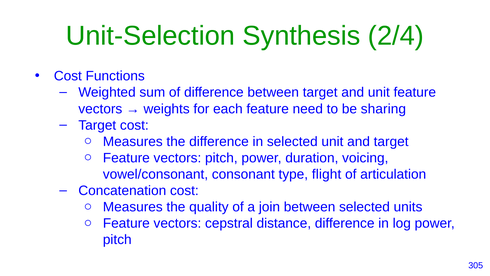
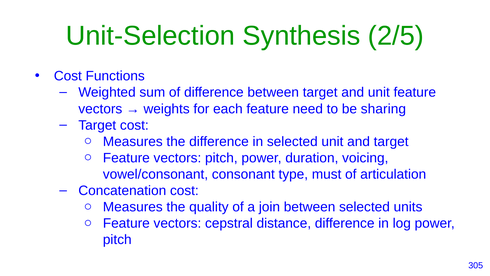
2/4: 2/4 -> 2/5 (396, 36)
flight: flight -> must (327, 174)
